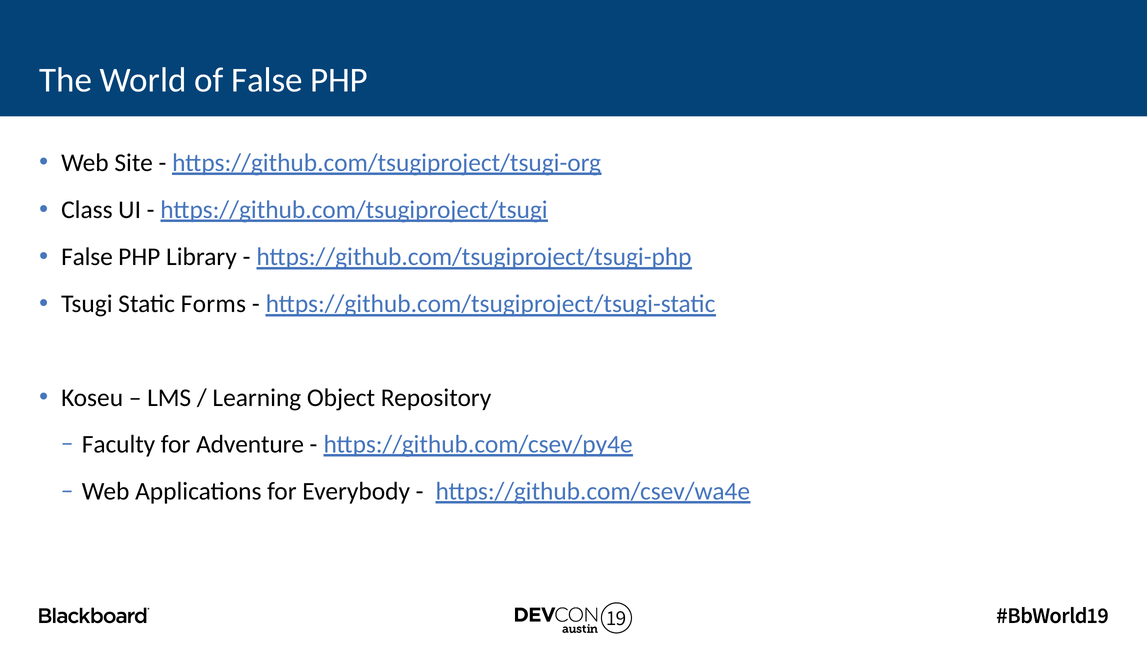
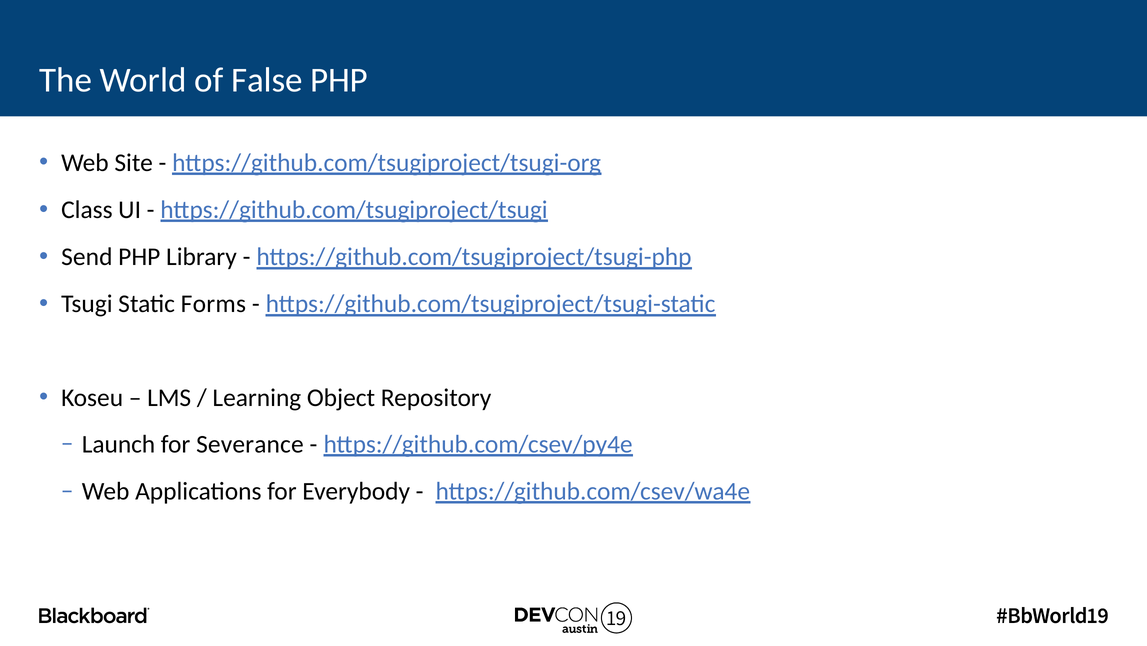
False: False -> Send (87, 257)
Faculty: Faculty -> Launch (119, 444)
Adventure: Adventure -> Severance (250, 444)
